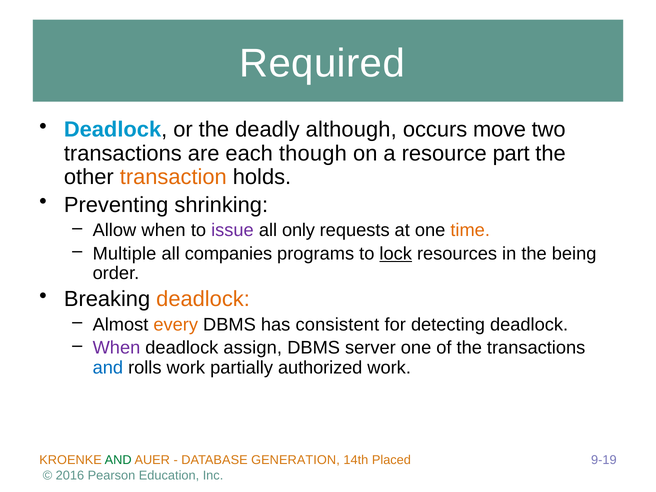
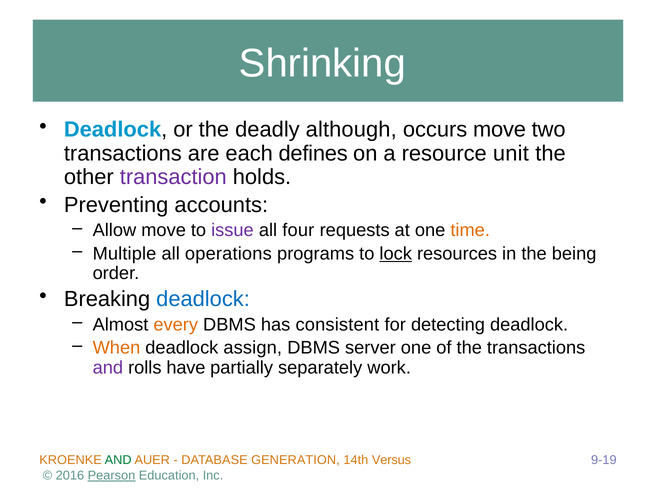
Required: Required -> Shrinking (322, 64)
though: though -> defines (313, 153)
part: part -> unit (511, 153)
transaction colour: orange -> purple (173, 177)
shrinking: shrinking -> accounts (221, 205)
Allow when: when -> move (164, 230)
only: only -> four (298, 230)
companies: companies -> operations (228, 254)
deadlock colour: orange -> blue (203, 299)
When colour: purple -> orange (116, 348)
and colour: blue -> purple (108, 368)
rolls work: work -> have (186, 368)
authorized: authorized -> separately (320, 368)
Placed: Placed -> Versus (391, 460)
Pearson underline: none -> present (112, 475)
